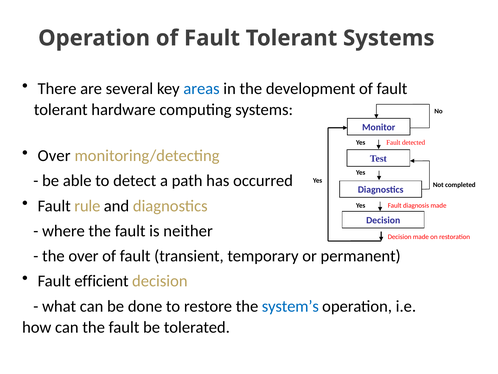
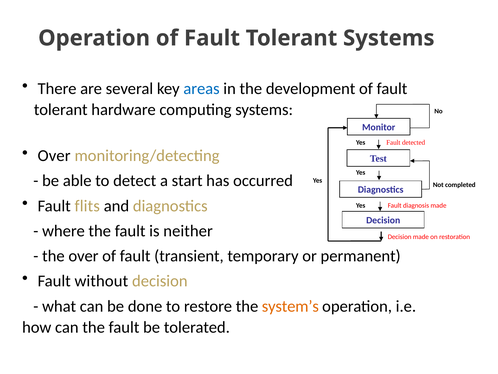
path: path -> start (187, 181)
rule: rule -> flits (87, 206)
efficient: efficient -> without (101, 281)
system’s colour: blue -> orange (290, 306)
